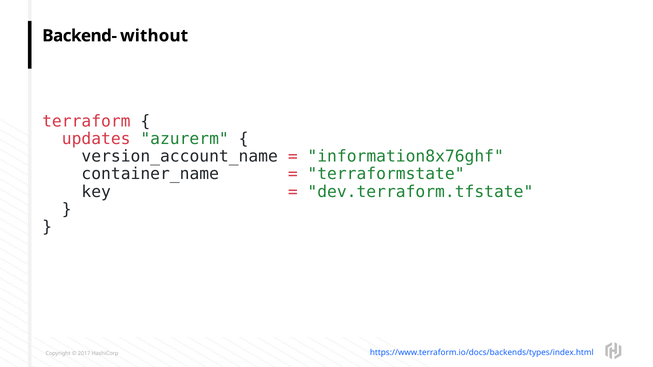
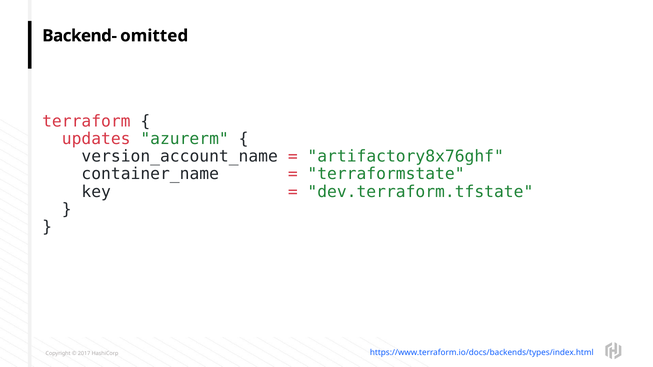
without: without -> omitted (154, 36)
information8x76ghf: information8x76ghf -> artifactory8x76ghf (406, 157)
